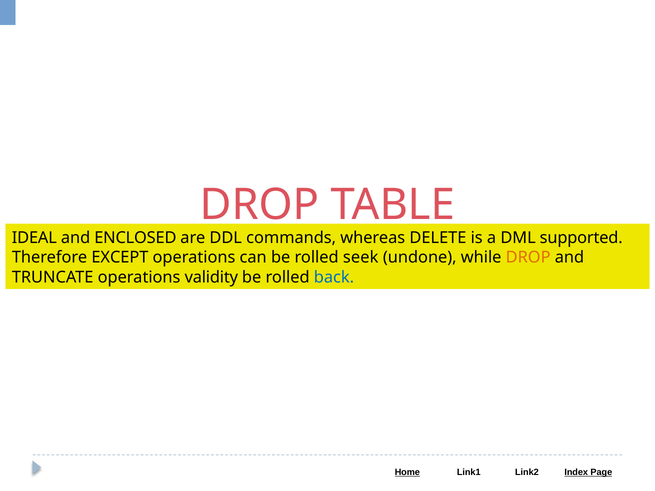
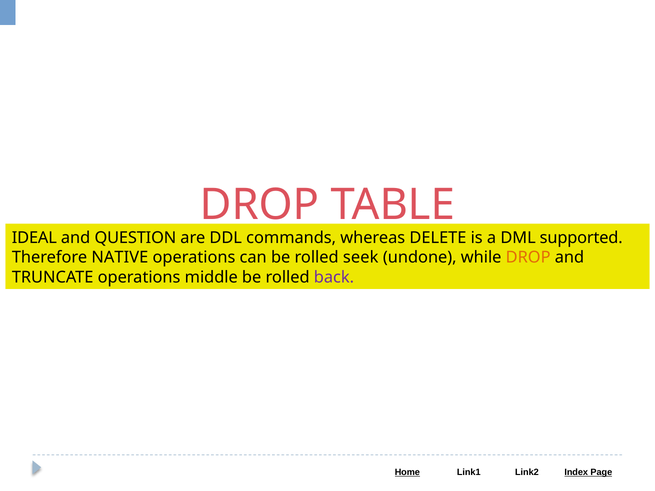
ENCLOSED: ENCLOSED -> QUESTION (135, 238)
EXCEPT: EXCEPT -> NATIVE (120, 258)
validity: validity -> middle (211, 277)
back colour: blue -> purple (334, 277)
